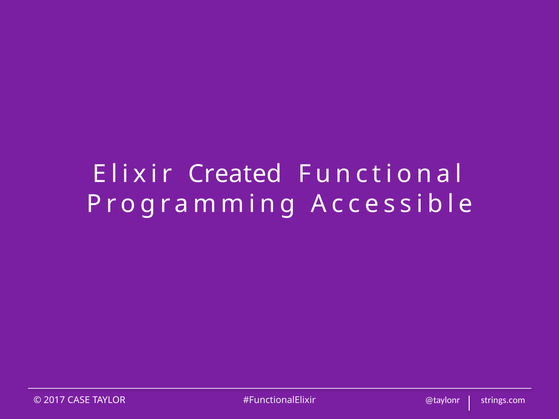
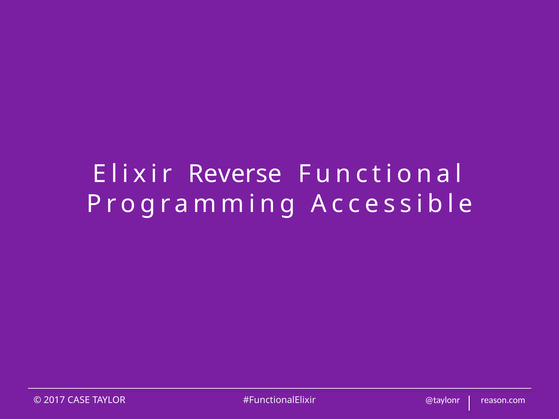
Created: Created -> Reverse (235, 174)
strings.com: strings.com -> reason.com (503, 400)
